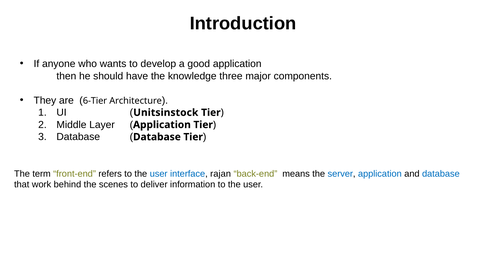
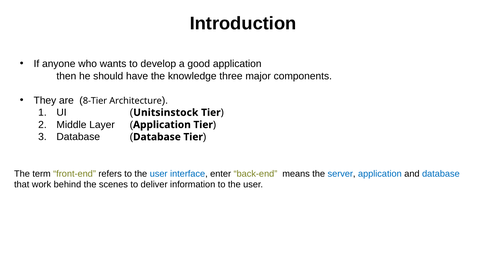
6-Tier: 6-Tier -> 8-Tier (95, 101)
rajan: rajan -> enter (221, 174)
